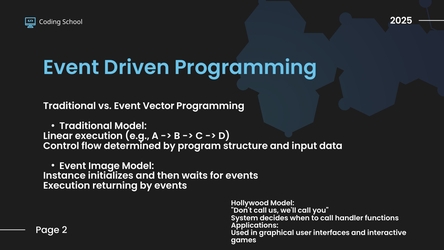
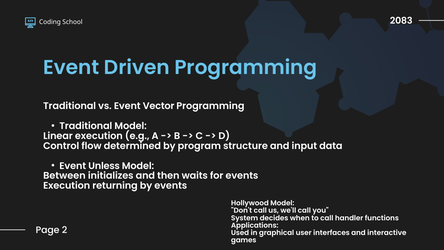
2025: 2025 -> 2083 (401, 21)
Image: Image -> Unless (104, 166)
Instance: Instance -> Between (64, 176)
